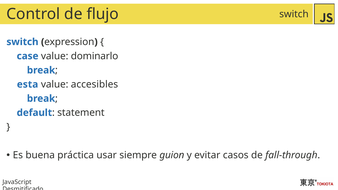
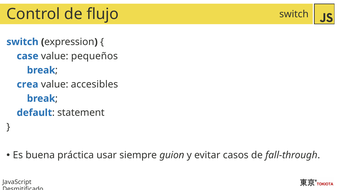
dominarlo: dominarlo -> pequeños (94, 56)
esta: esta -> crea (28, 84)
